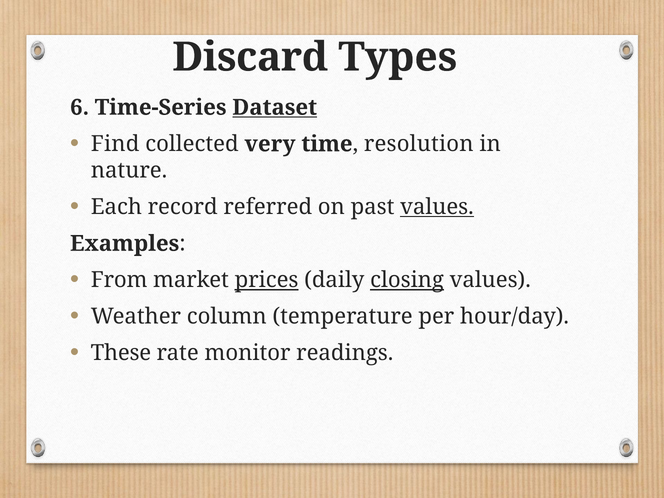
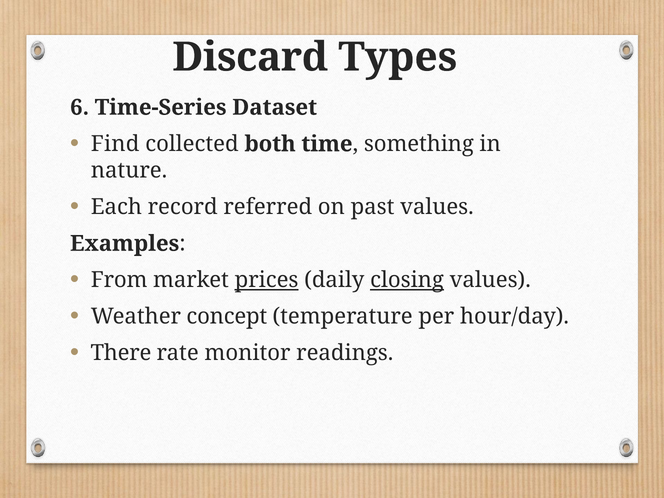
Dataset underline: present -> none (275, 107)
very: very -> both (270, 144)
resolution: resolution -> something (419, 144)
values underline: present -> none (437, 207)
column: column -> concept (227, 317)
These: These -> There (121, 353)
